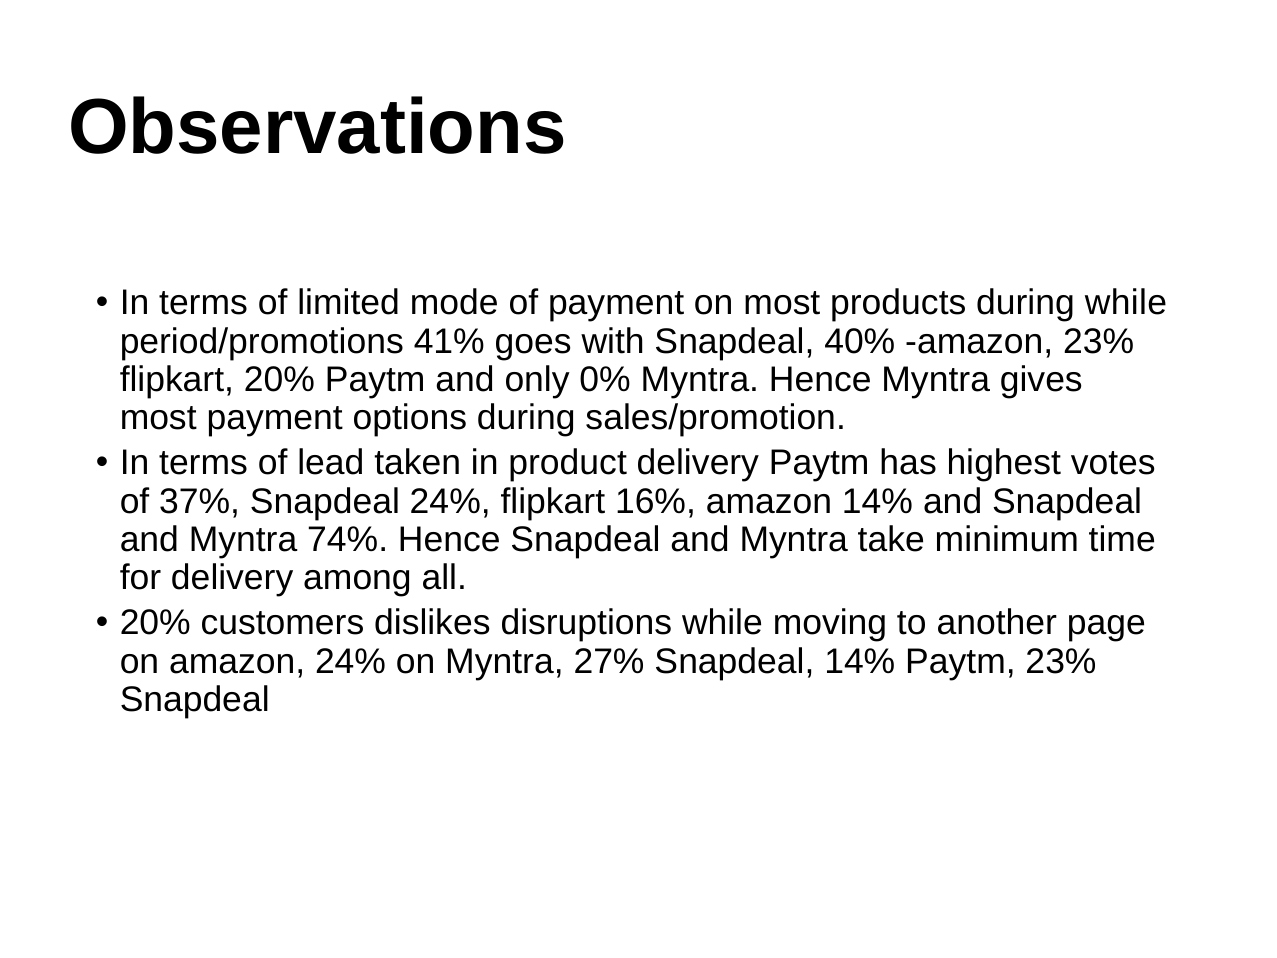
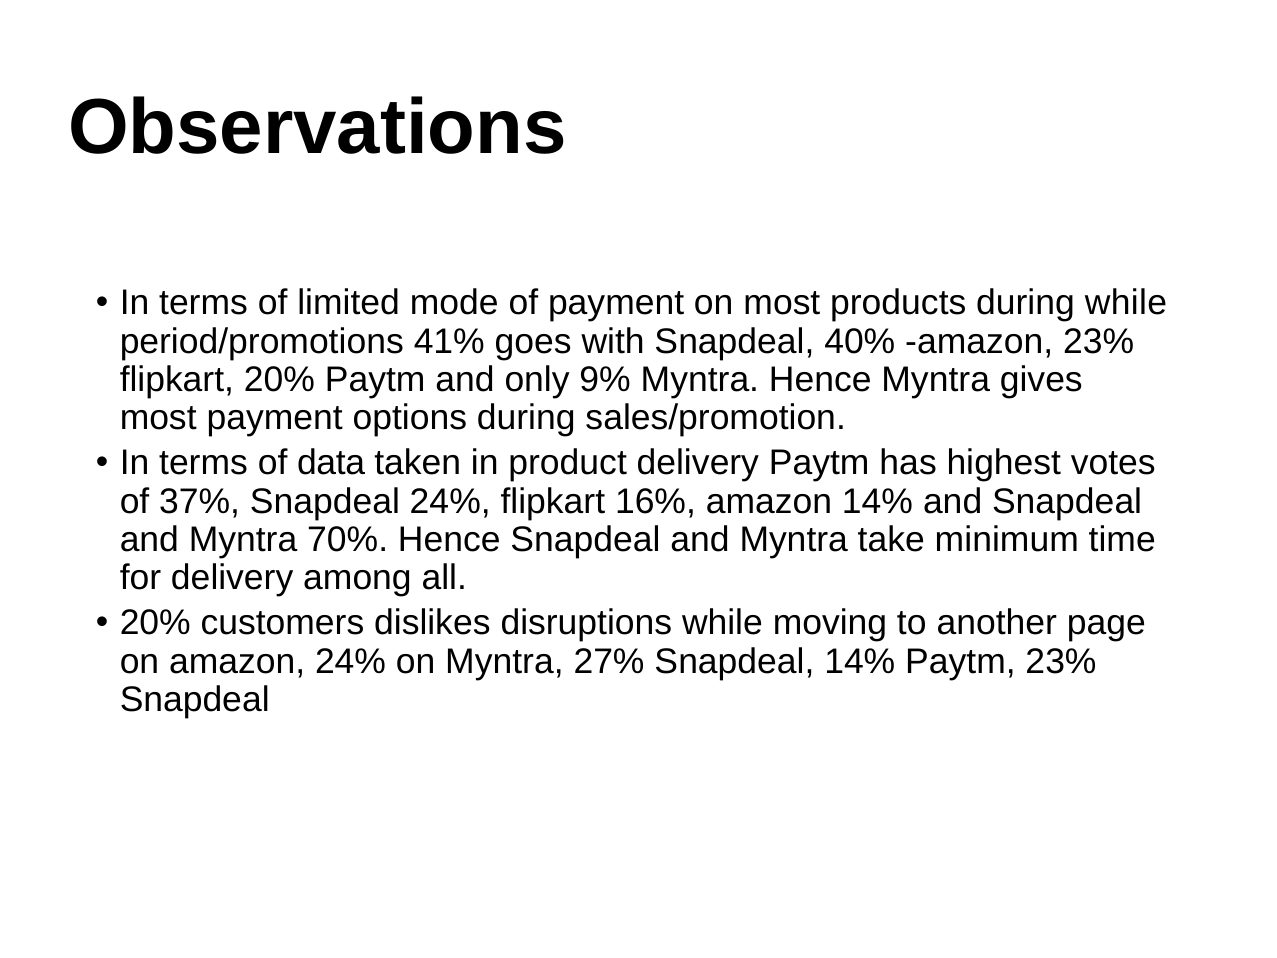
0%: 0% -> 9% (605, 380)
lead: lead -> data (331, 463)
74%: 74% -> 70% (348, 540)
